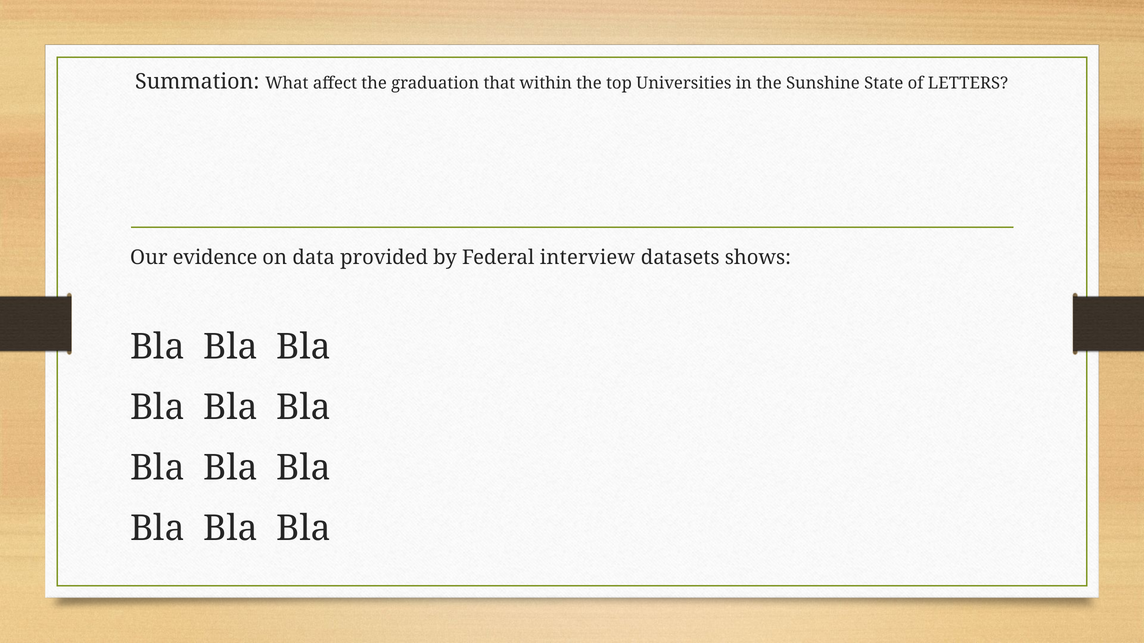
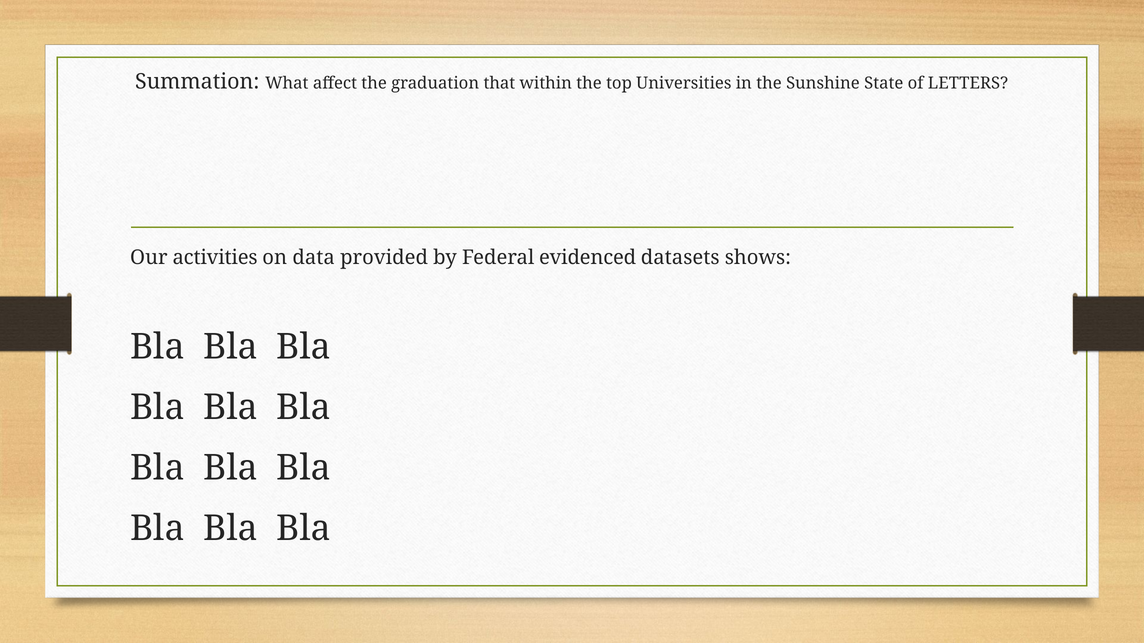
evidence: evidence -> activities (215, 258)
interview: interview -> evidenced (588, 258)
